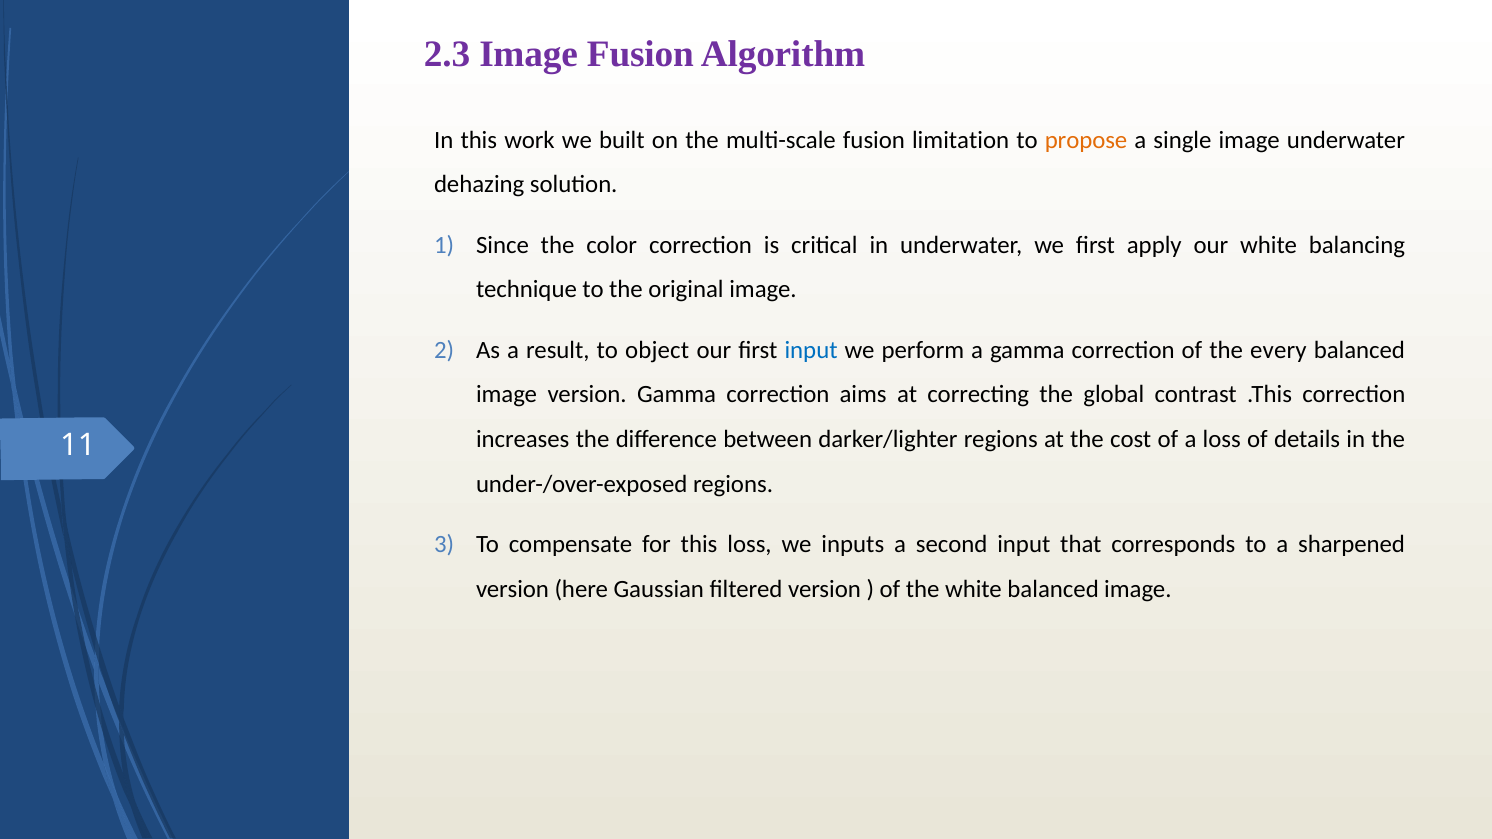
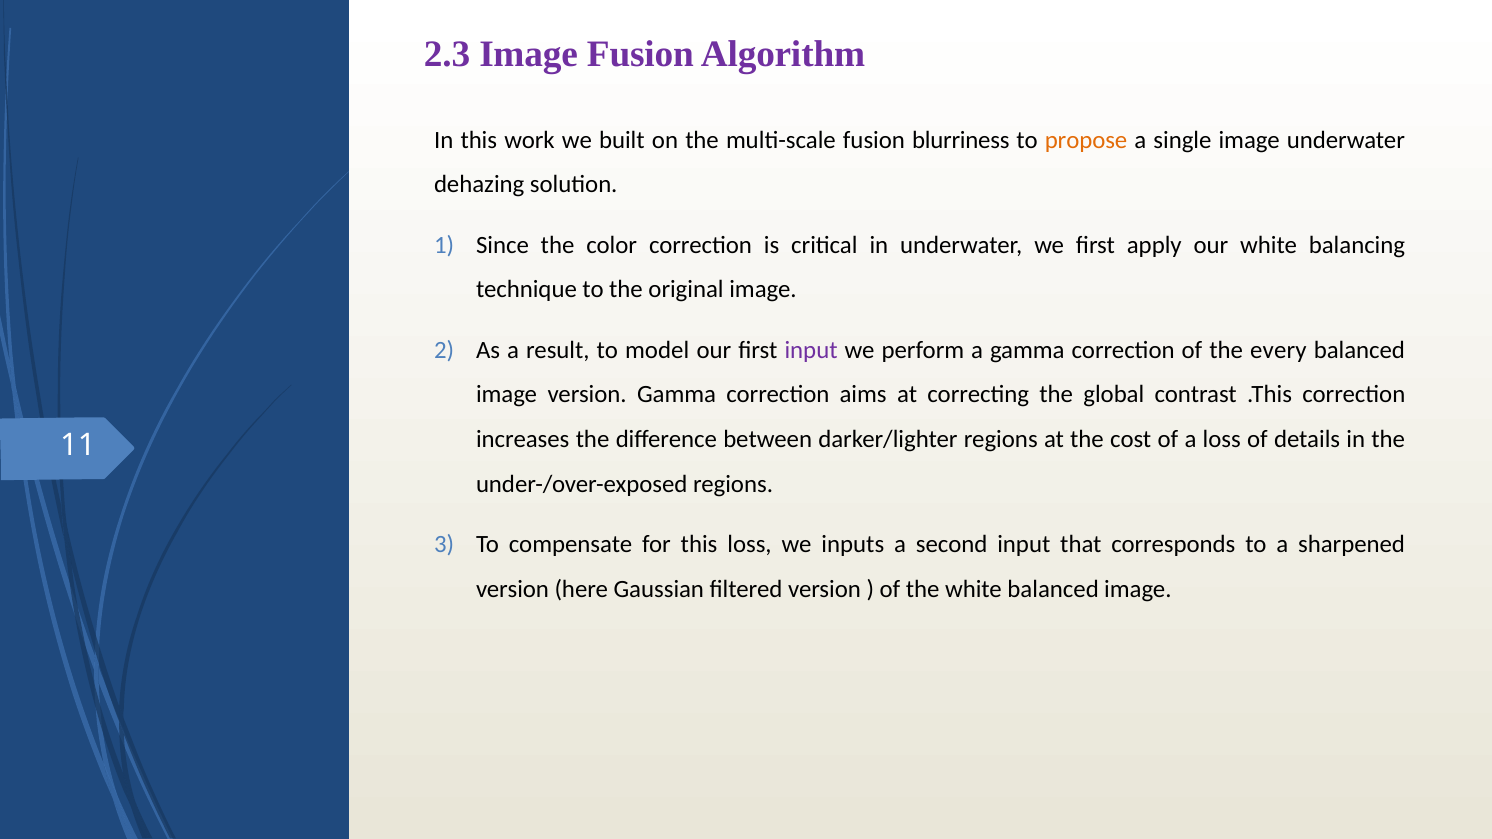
limitation: limitation -> blurriness (961, 140)
object: object -> model (657, 350)
input colour: blue -> purple (811, 350)
